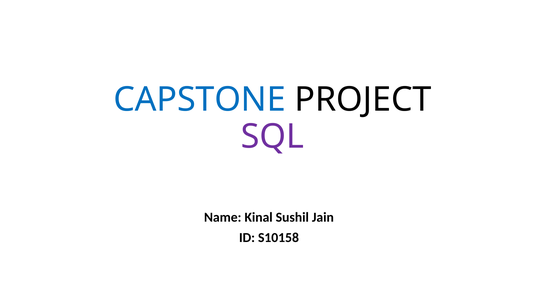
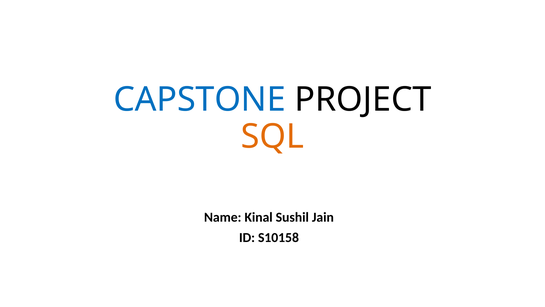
SQL colour: purple -> orange (272, 136)
